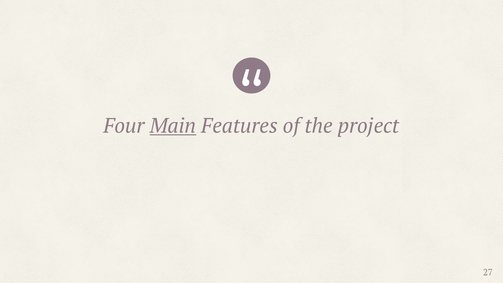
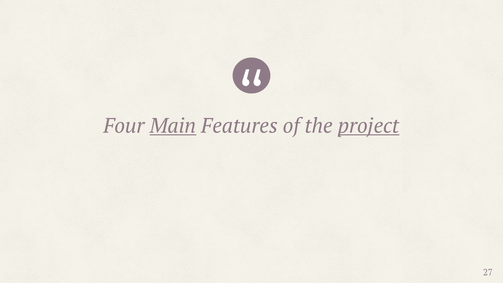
project underline: none -> present (369, 126)
